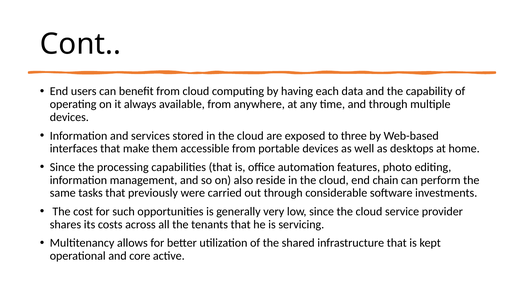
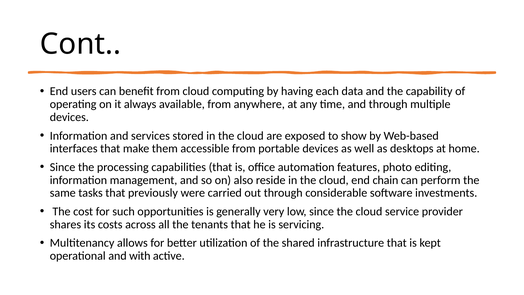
three: three -> show (354, 136)
core: core -> with (140, 256)
